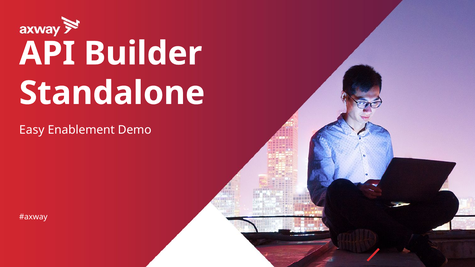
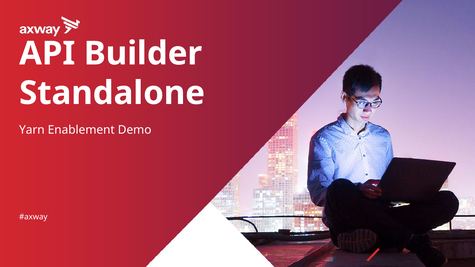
Easy: Easy -> Yarn (32, 130)
